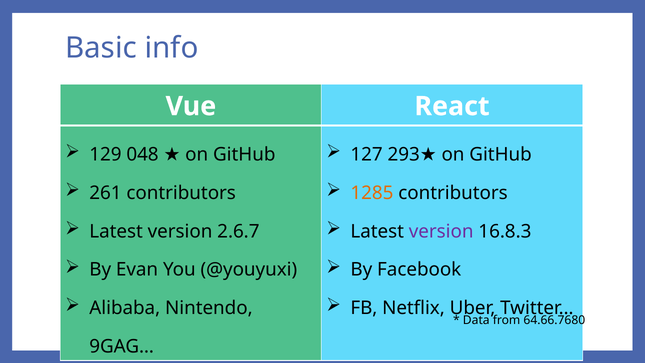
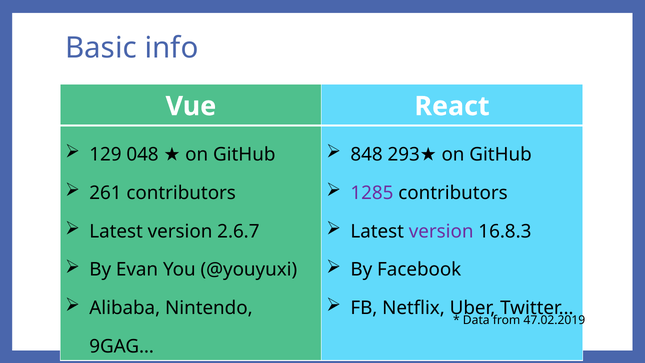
127: 127 -> 848 (367, 155)
1285 colour: orange -> purple (372, 193)
64.66.7680: 64.66.7680 -> 47.02.2019 (554, 320)
